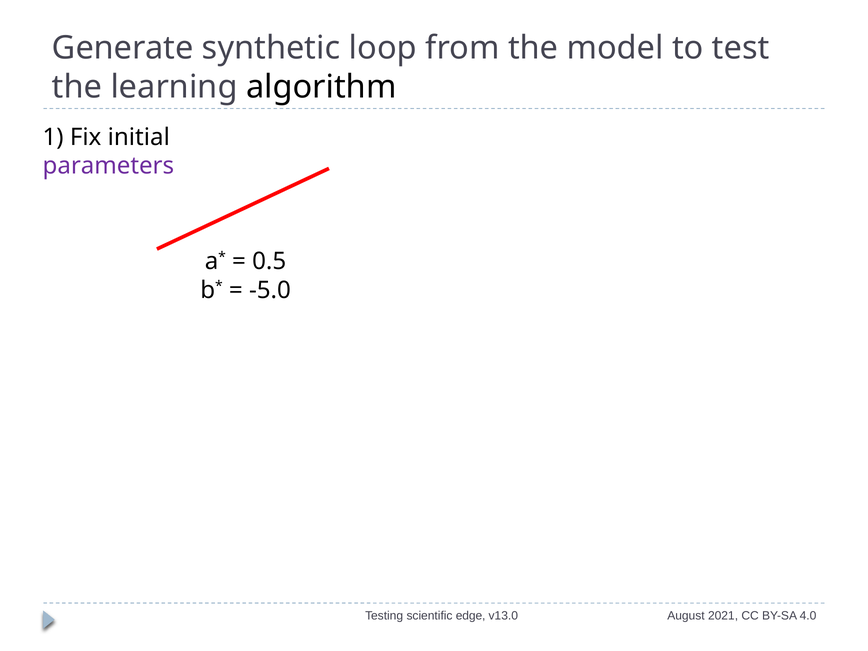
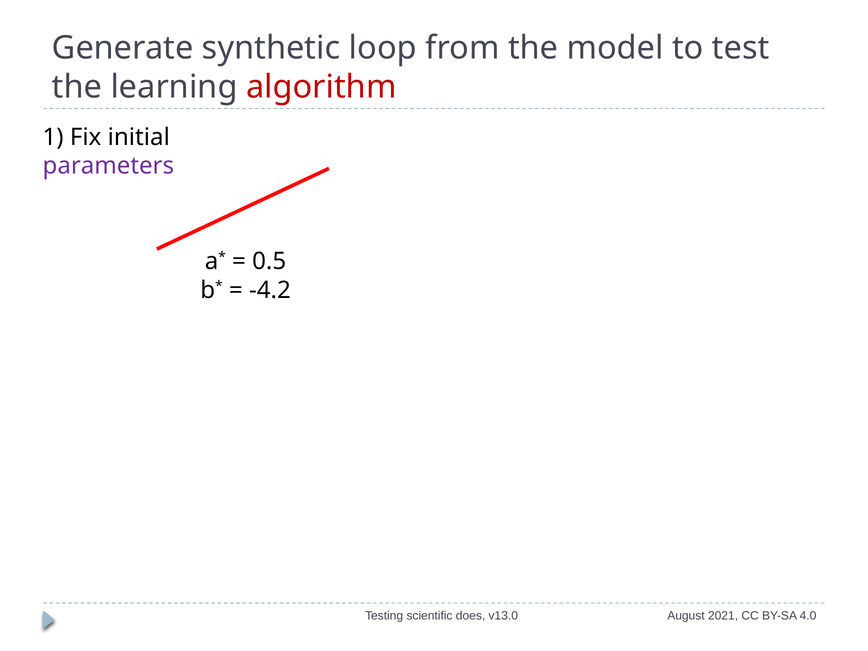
algorithm colour: black -> red (321, 87)
-5.0: -5.0 -> -4.2 (270, 290)
edge: edge -> does (471, 616)
